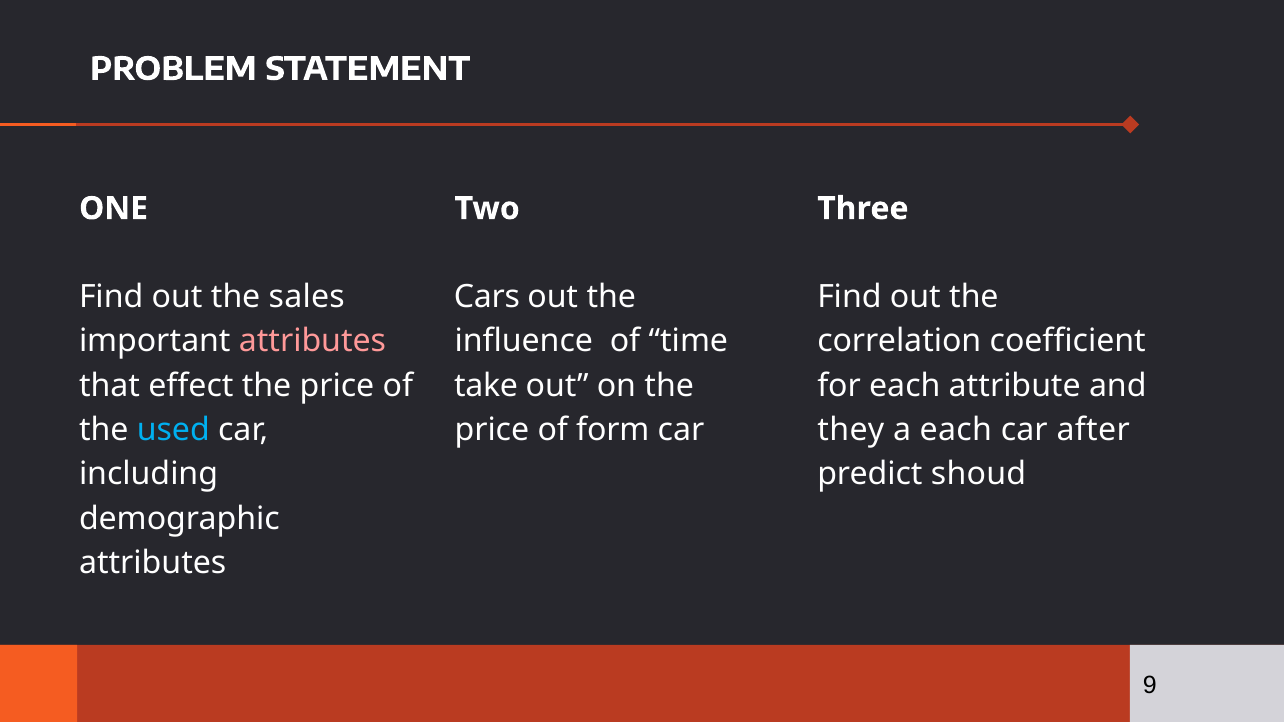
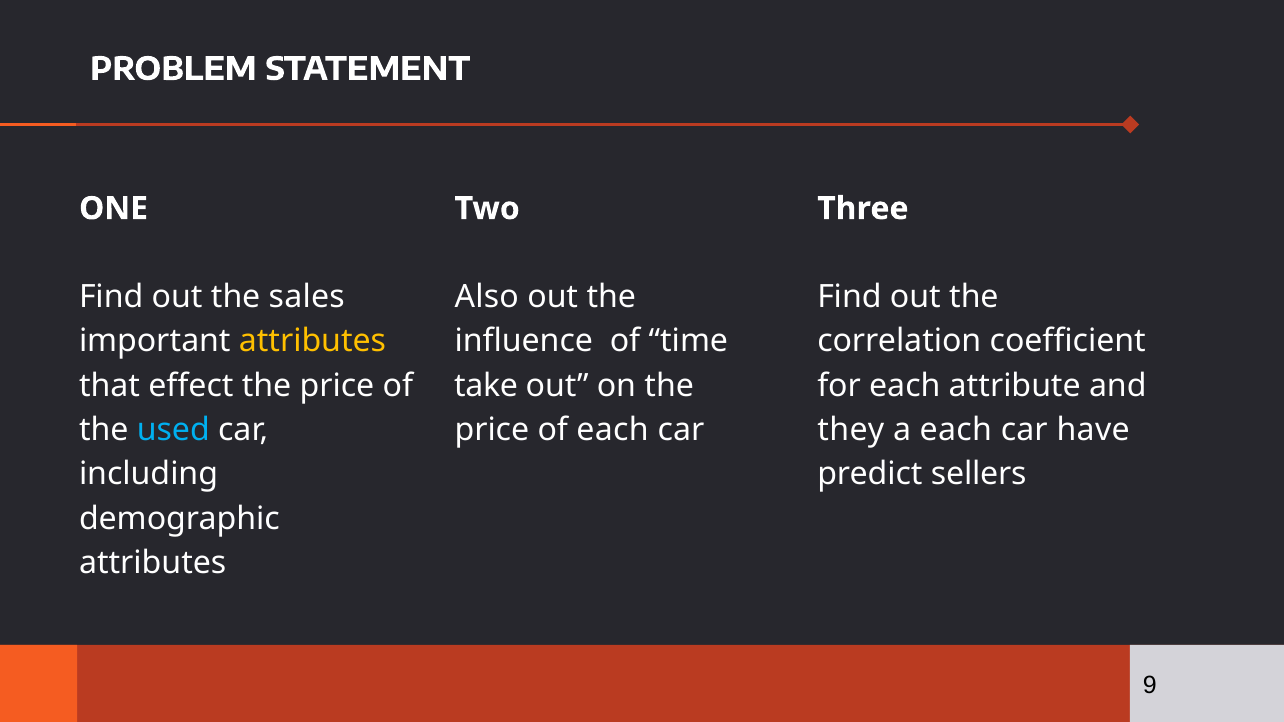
Cars: Cars -> Also (487, 297)
attributes colour: pink -> yellow (312, 341)
of form: form -> each (613, 430)
after: after -> have (1093, 430)
shoud: shoud -> sellers (979, 474)
